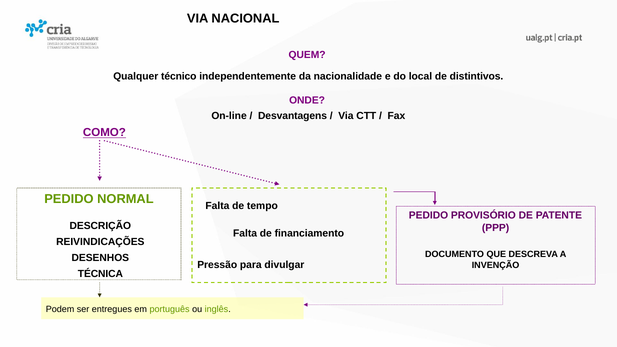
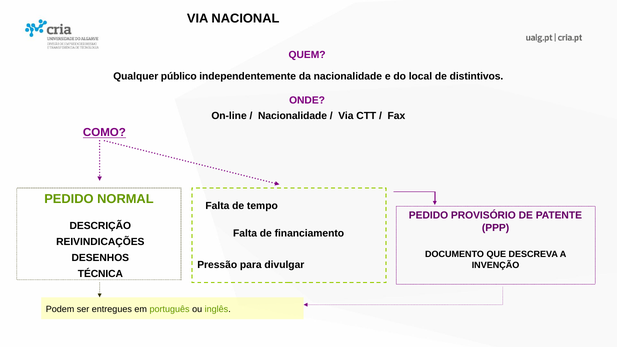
técnico: técnico -> público (179, 76)
Desvantagens: Desvantagens -> Nacionalidade (293, 116)
